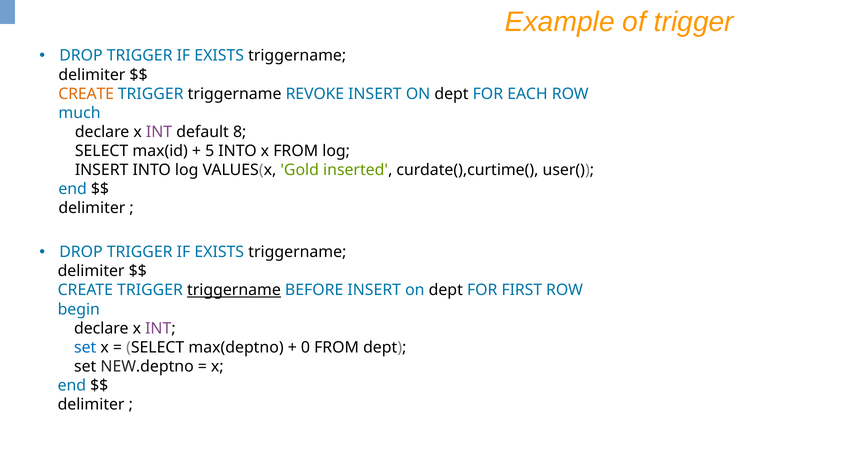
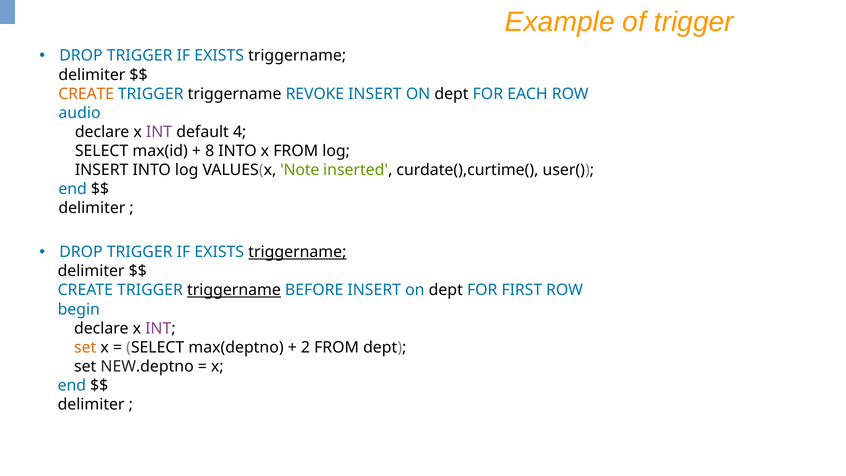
much: much -> audio (80, 113)
8: 8 -> 4 (240, 132)
5: 5 -> 8 (210, 151)
Gold: Gold -> Note (300, 170)
triggername underline: none -> present (297, 252)
set colour: blue -> orange (85, 347)
0: 0 -> 2 (305, 347)
